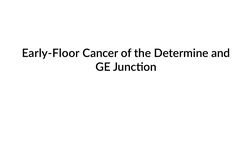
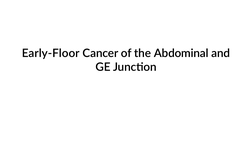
Determine: Determine -> Abdominal (181, 53)
